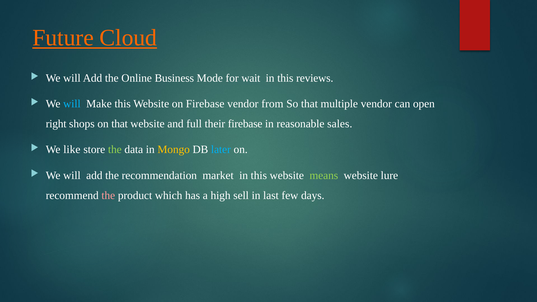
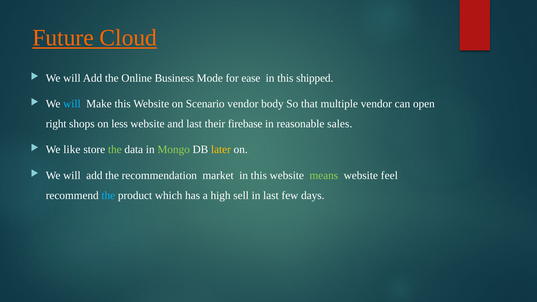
wait: wait -> ease (251, 78)
reviews: reviews -> shipped (315, 78)
on Firebase: Firebase -> Scenario (205, 104)
from: from -> body (272, 104)
on that: that -> less (120, 124)
and full: full -> last (194, 124)
Mongo colour: yellow -> light green (174, 150)
later colour: light blue -> yellow (221, 150)
lure: lure -> feel (389, 175)
the colour: pink -> light blue (108, 196)
